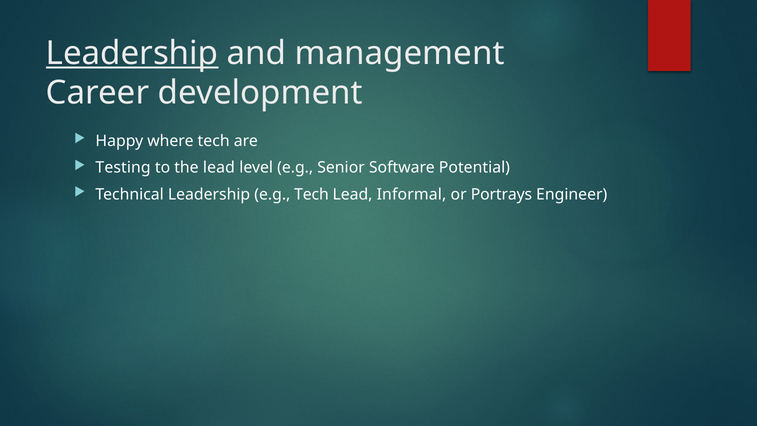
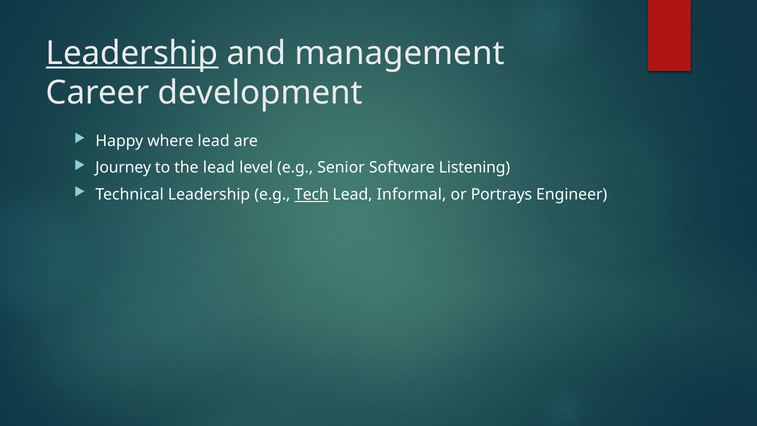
where tech: tech -> lead (214, 141)
Testing: Testing -> Journey (123, 168)
Potential: Potential -> Listening (474, 168)
Tech underline: none -> present (312, 195)
